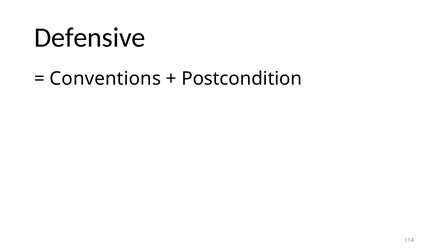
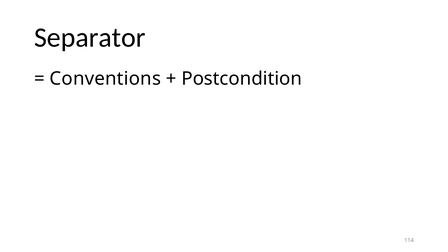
Defensive: Defensive -> Separator (90, 38)
